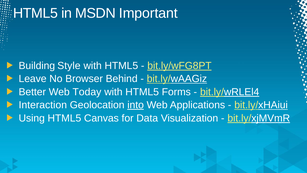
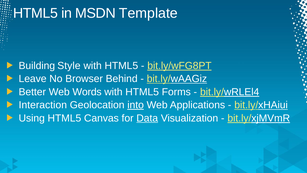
Important: Important -> Template (148, 13)
Today: Today -> Words (87, 92)
Data underline: none -> present (147, 118)
